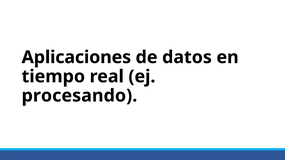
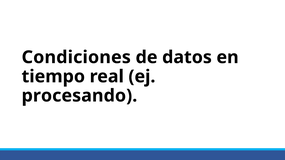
Aplicaciones: Aplicaciones -> Condiciones (76, 57)
